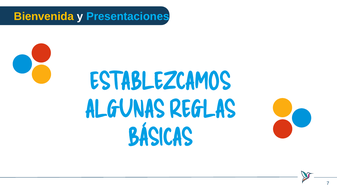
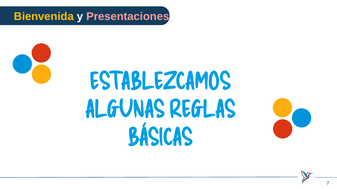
Presentaciones colour: light blue -> pink (128, 16)
